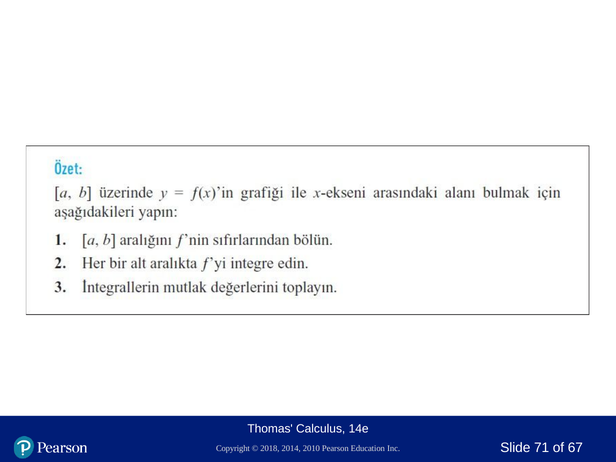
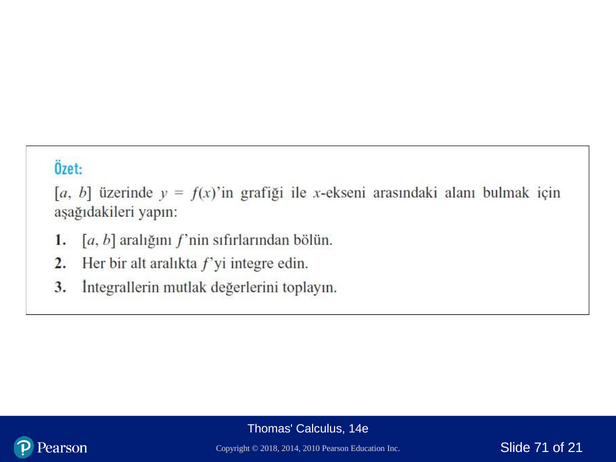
67: 67 -> 21 (575, 448)
